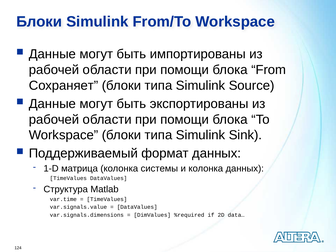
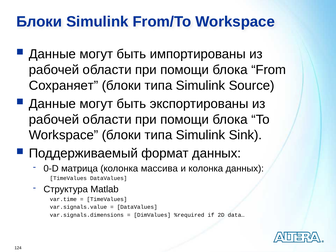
1-D: 1-D -> 0-D (51, 168)
системы: системы -> массива (159, 168)
